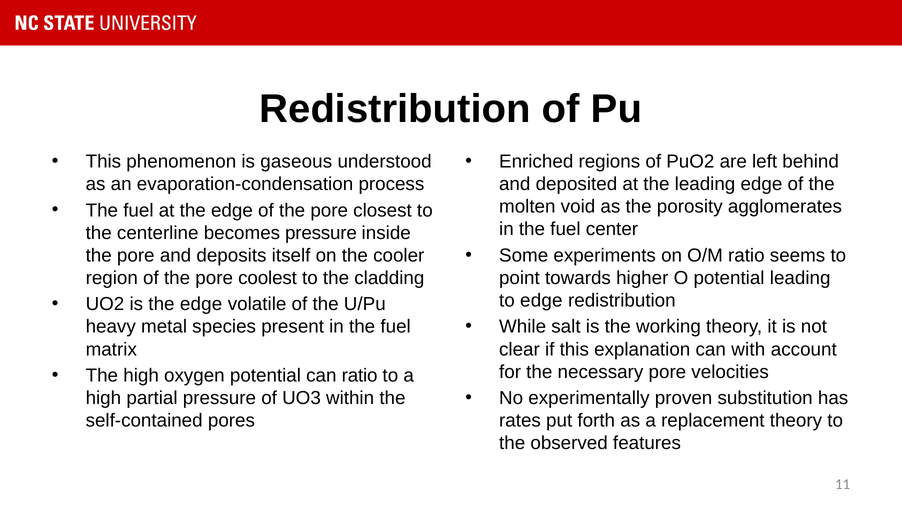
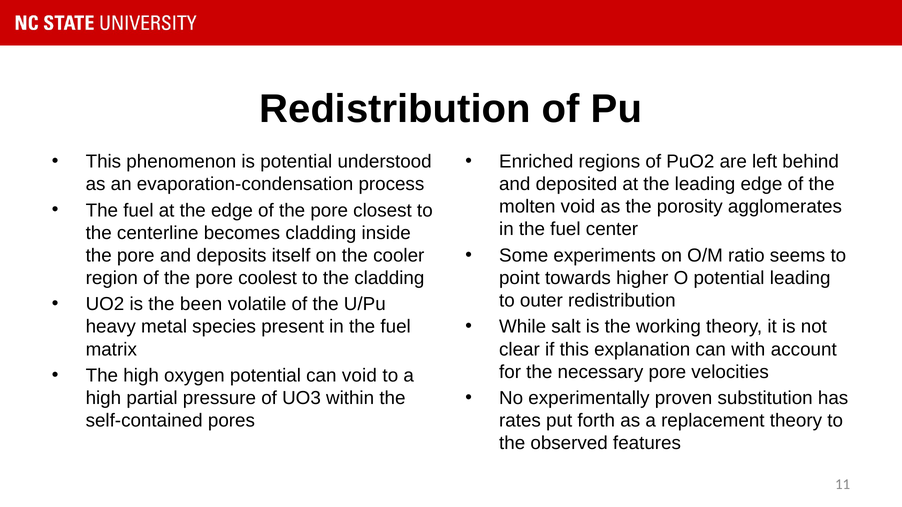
is gaseous: gaseous -> potential (296, 162)
becomes pressure: pressure -> cladding (321, 233)
to edge: edge -> outer (541, 301)
is the edge: edge -> been (201, 304)
can ratio: ratio -> void (359, 376)
